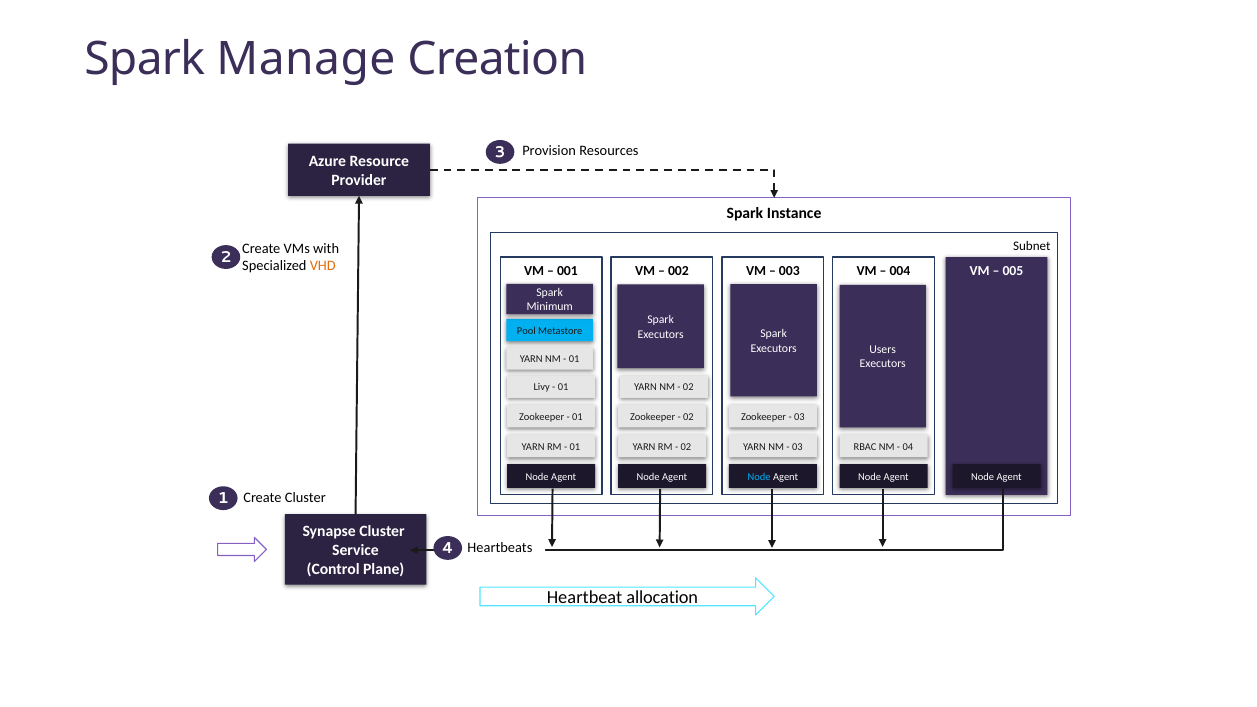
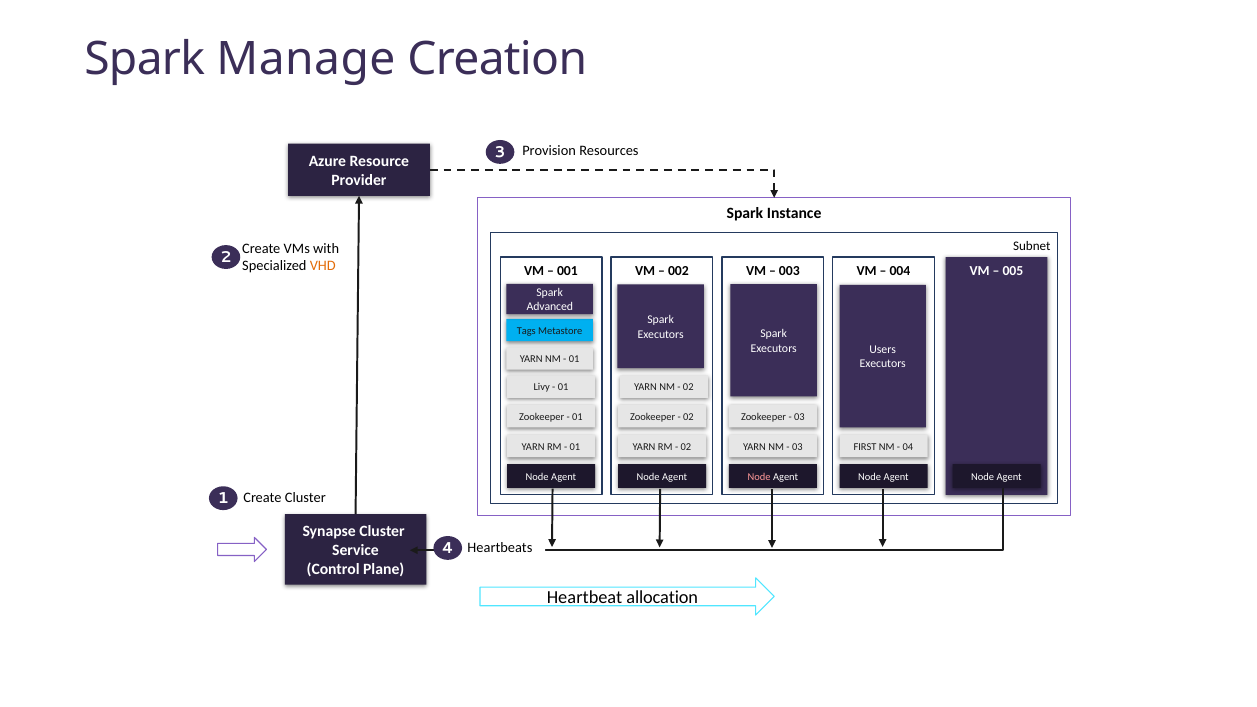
Minimum: Minimum -> Advanced (550, 307)
Pool: Pool -> Tags (526, 331)
RBAC: RBAC -> FIRST (865, 447)
Node colour: light blue -> pink (759, 477)
